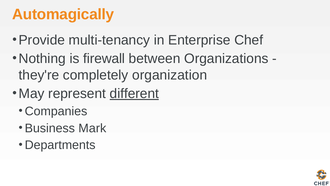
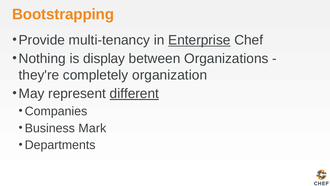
Automagically: Automagically -> Bootstrapping (63, 14)
Enterprise underline: none -> present (199, 40)
firewall: firewall -> display (104, 59)
